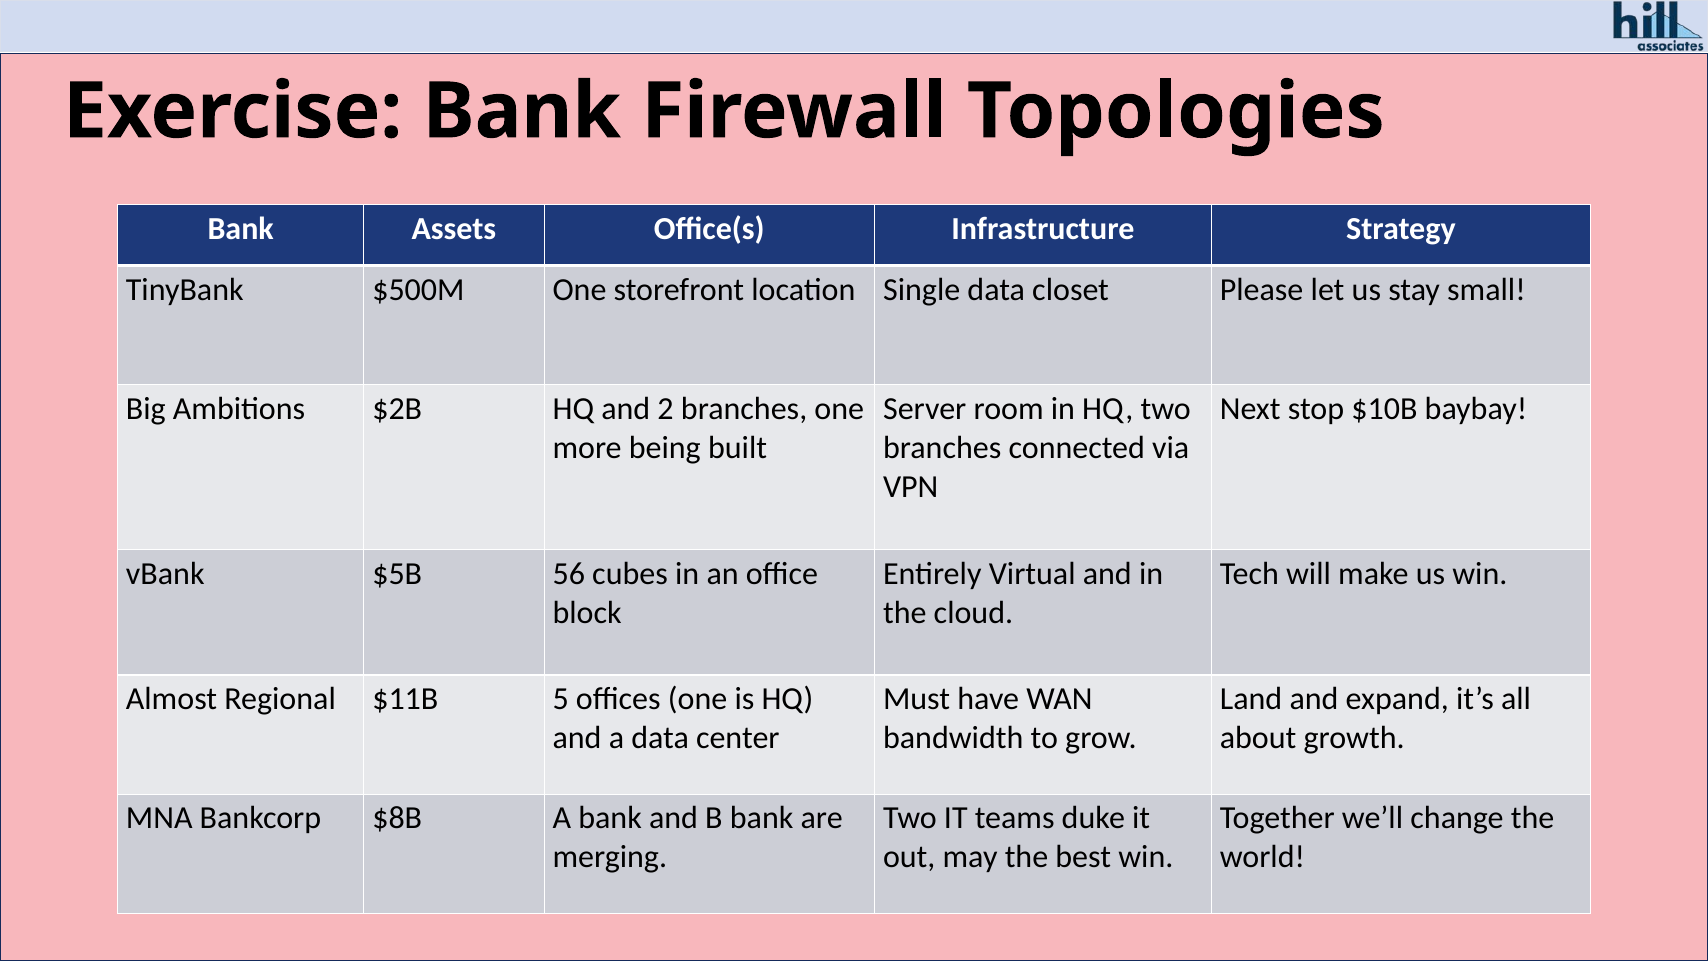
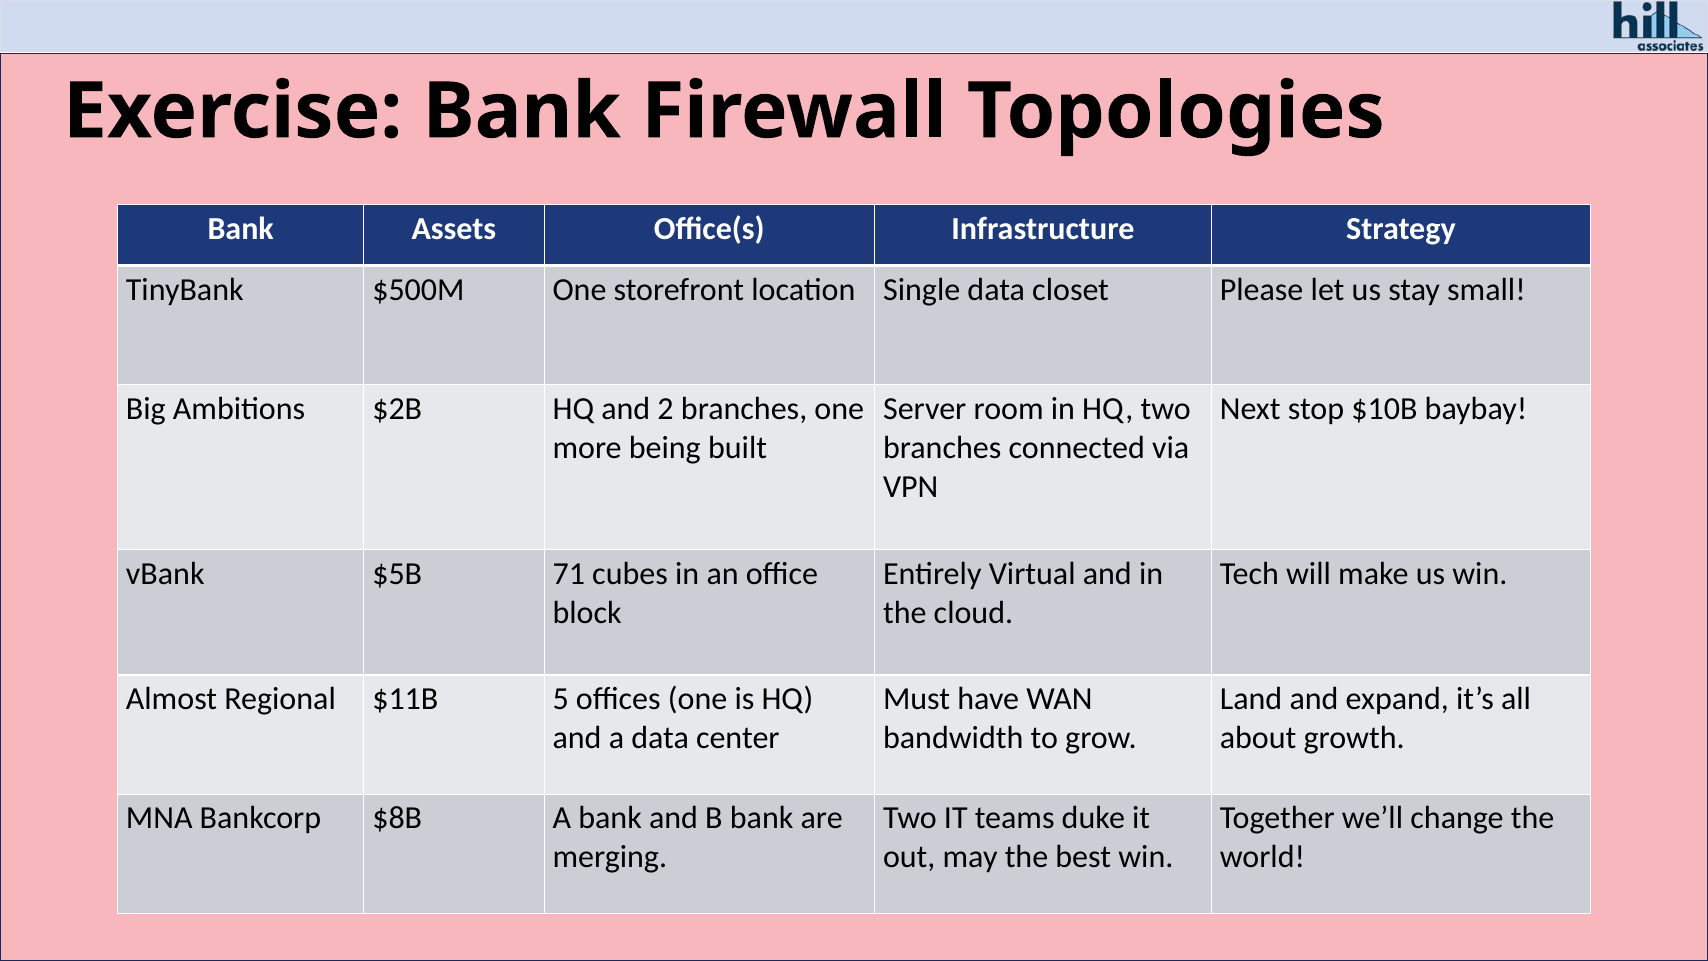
56: 56 -> 71 (569, 573)
